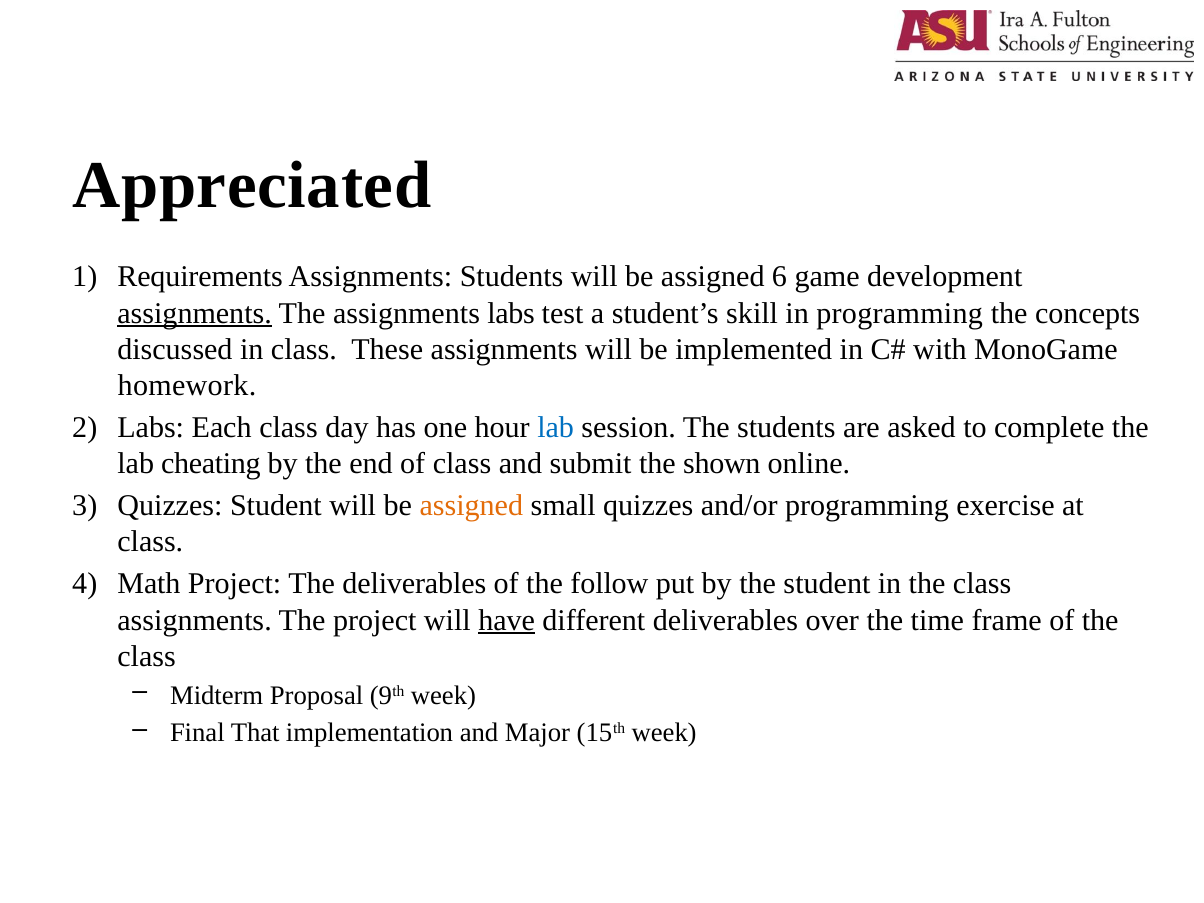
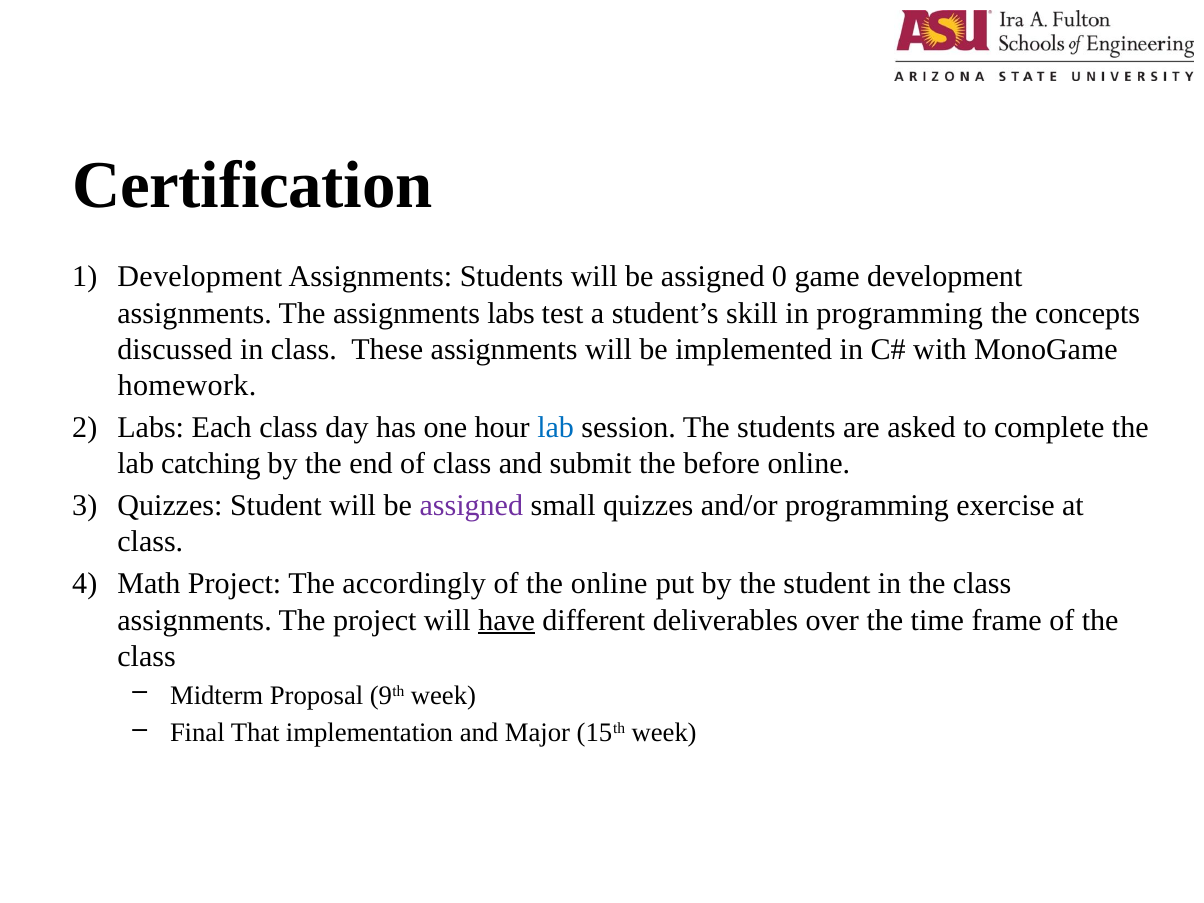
Appreciated: Appreciated -> Certification (252, 185)
Requirements: Requirements -> Development (200, 277)
6: 6 -> 0 (779, 277)
assignments underline: present -> none (195, 313)
cheating: cheating -> catching (211, 464)
shown: shown -> before (722, 464)
assigned colour: orange -> purple (471, 506)
The deliverables: deliverables -> accordingly (414, 584)
the follow: follow -> online (609, 584)
